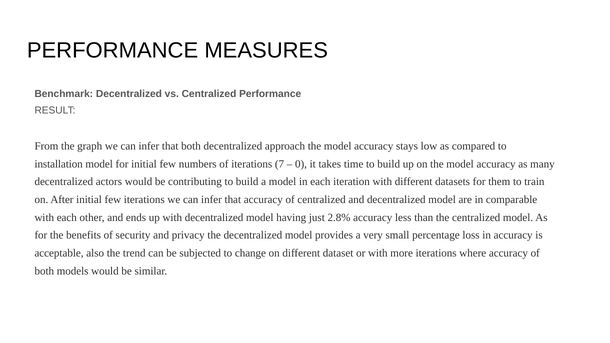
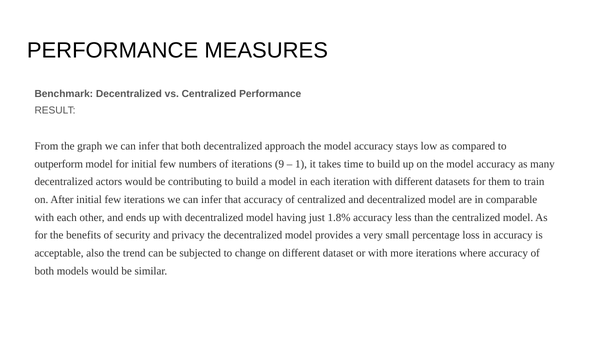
installation: installation -> outperform (59, 164)
7: 7 -> 9 (280, 164)
0: 0 -> 1 (301, 164)
2.8%: 2.8% -> 1.8% (339, 218)
